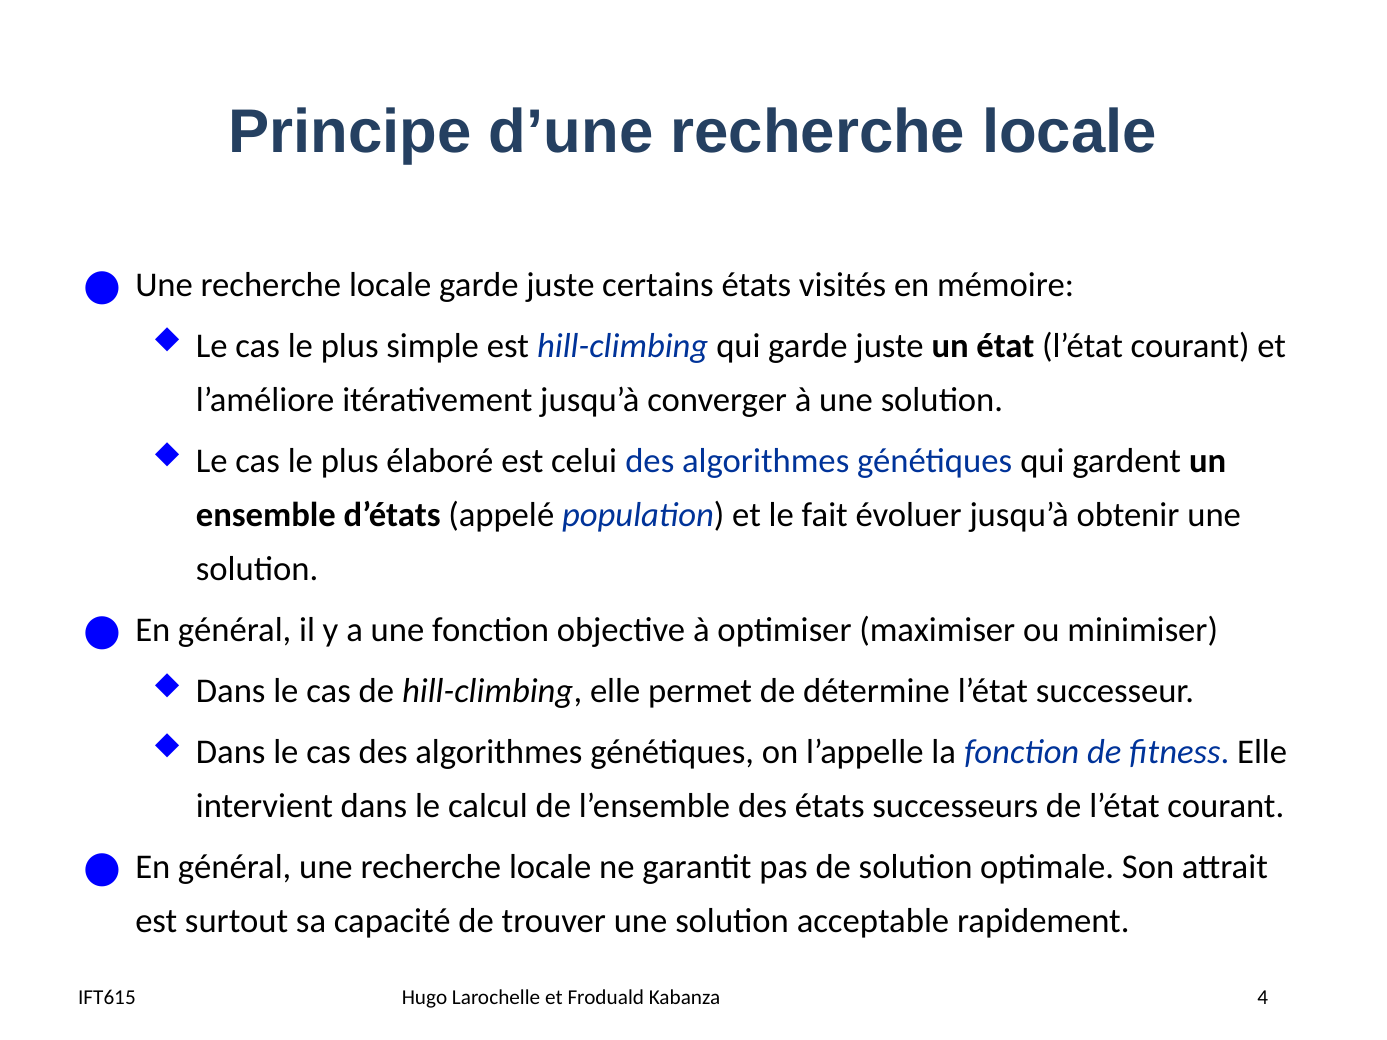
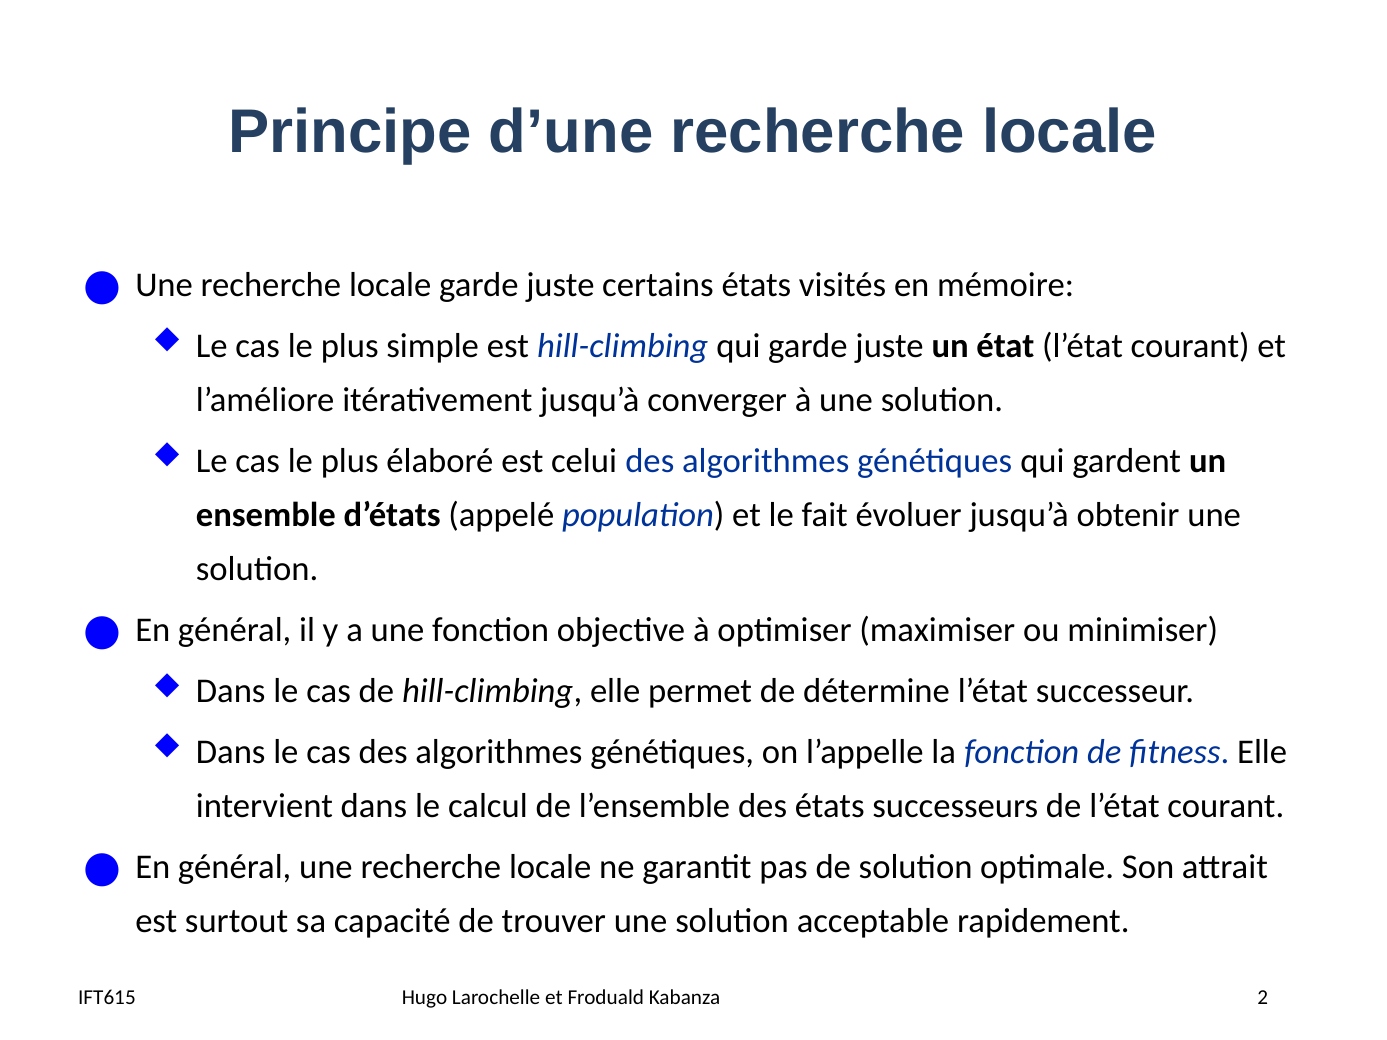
4: 4 -> 2 (1263, 998)
